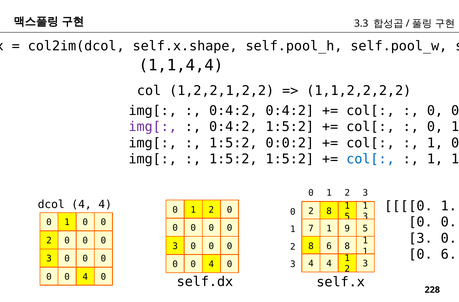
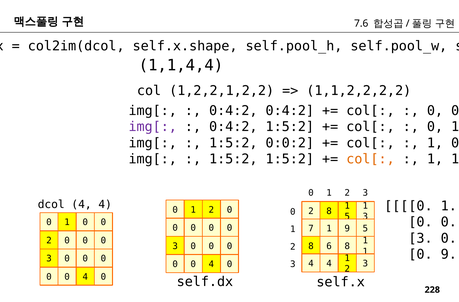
3.3: 3.3 -> 7.6 (361, 24)
col[ colour: blue -> orange (370, 159)
0 6: 6 -> 9 (449, 254)
